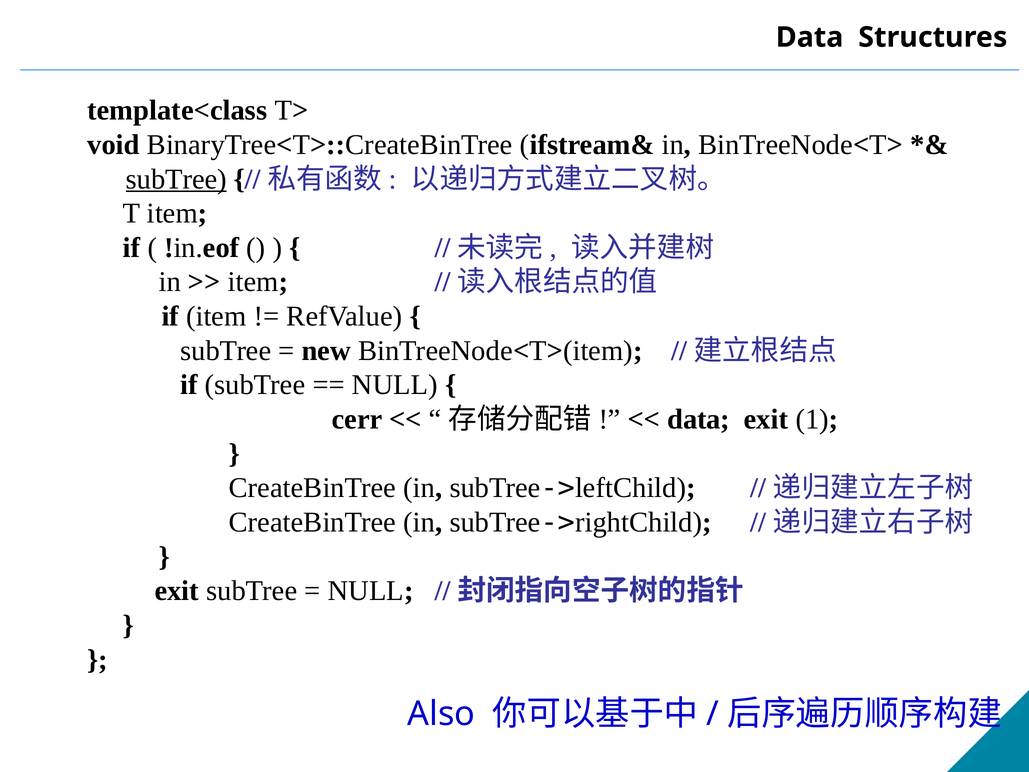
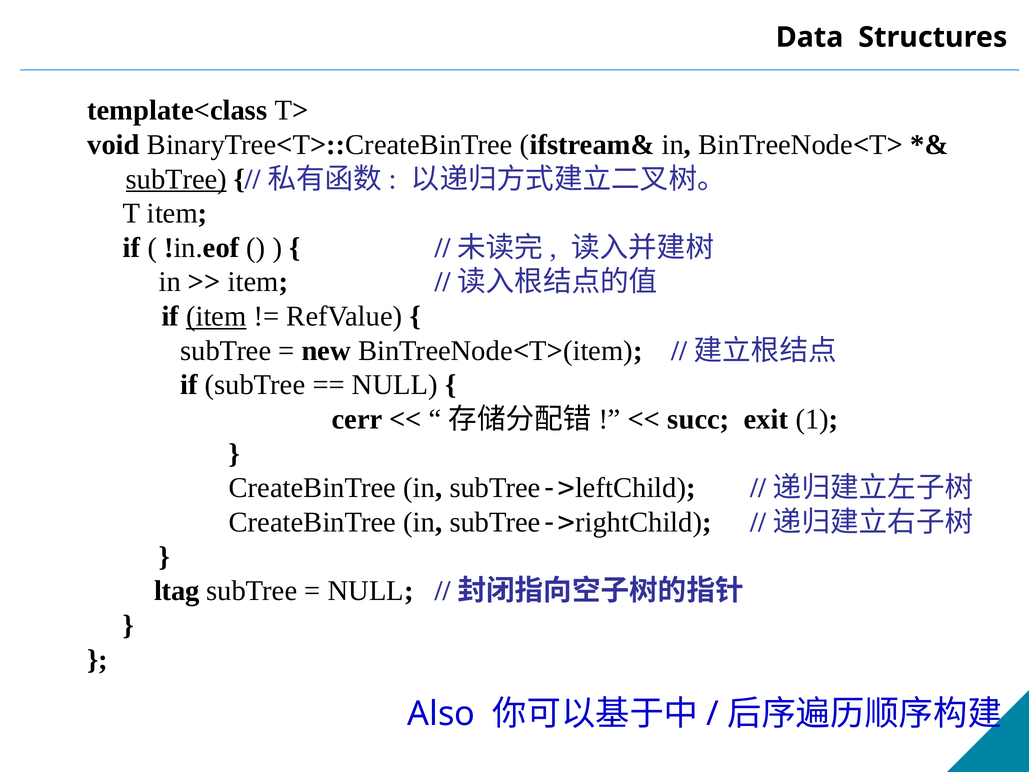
item underline: none -> present (216, 316)
data: data -> succ (698, 419)
exit: exit -> ltag (177, 591)
